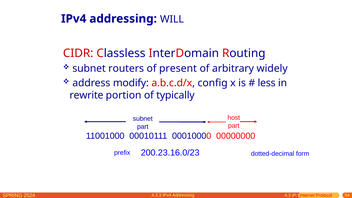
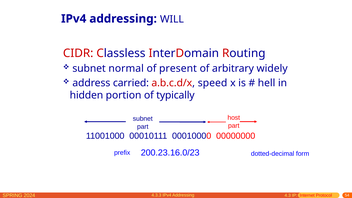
routers: routers -> normal (126, 68)
modify: modify -> carried (131, 83)
config: config -> speed (213, 83)
less: less -> hell (267, 83)
rewrite: rewrite -> hidden (86, 95)
